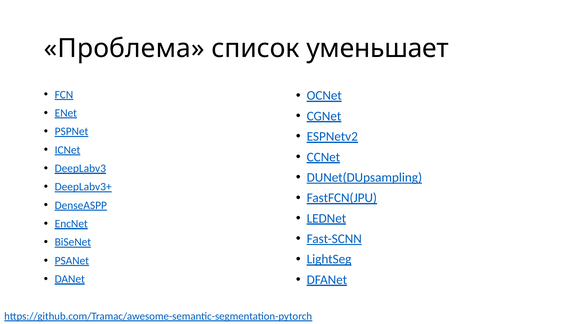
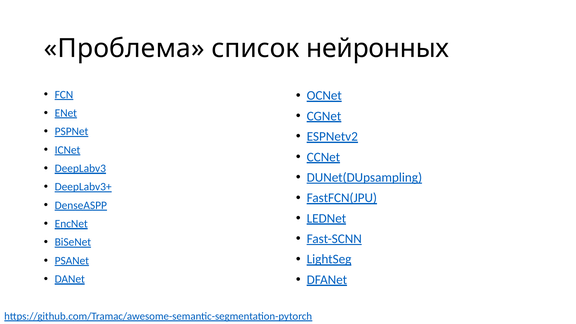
уменьшает: уменьшает -> нейронных (378, 48)
